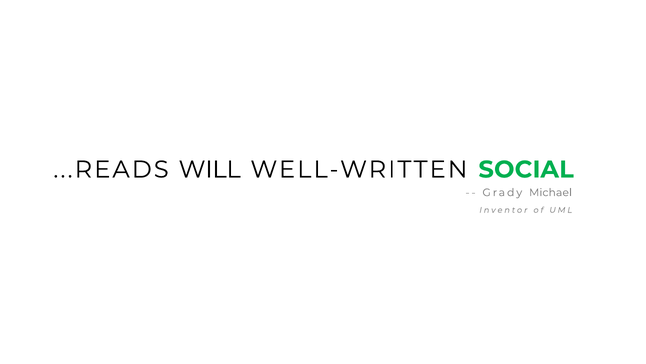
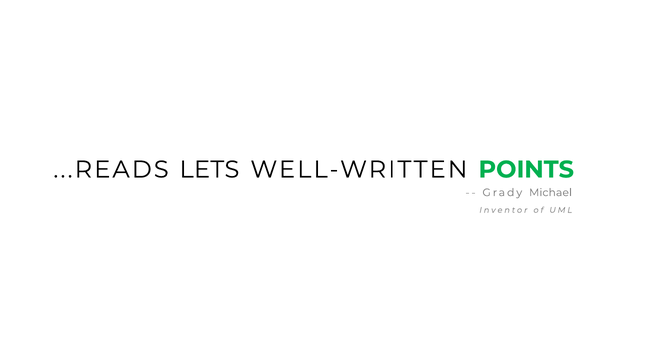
WILL: WILL -> LETS (209, 169)
SOCIAL: SOCIAL -> POINTS (526, 169)
